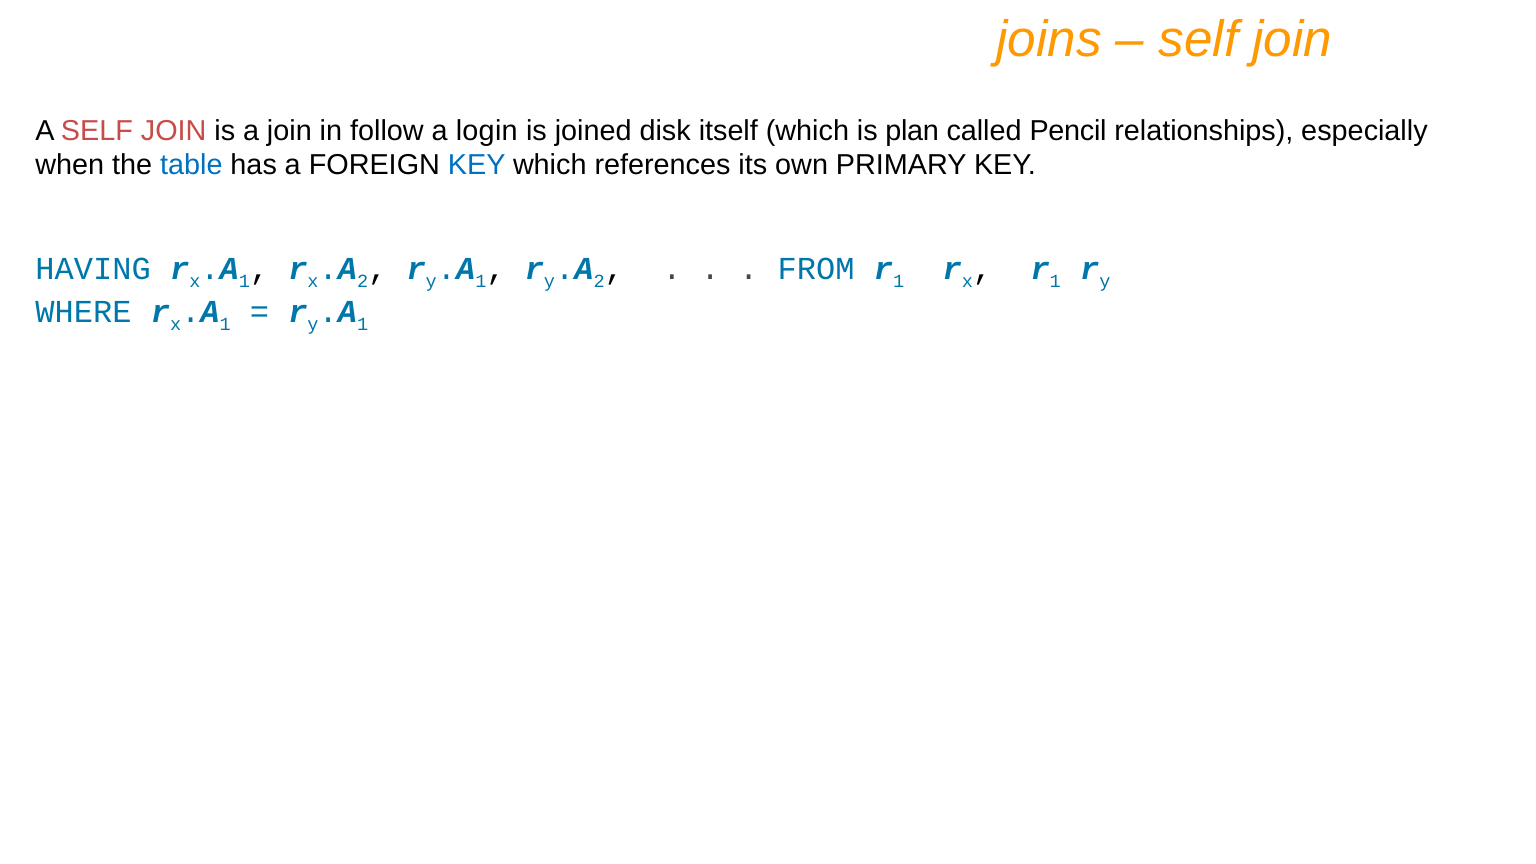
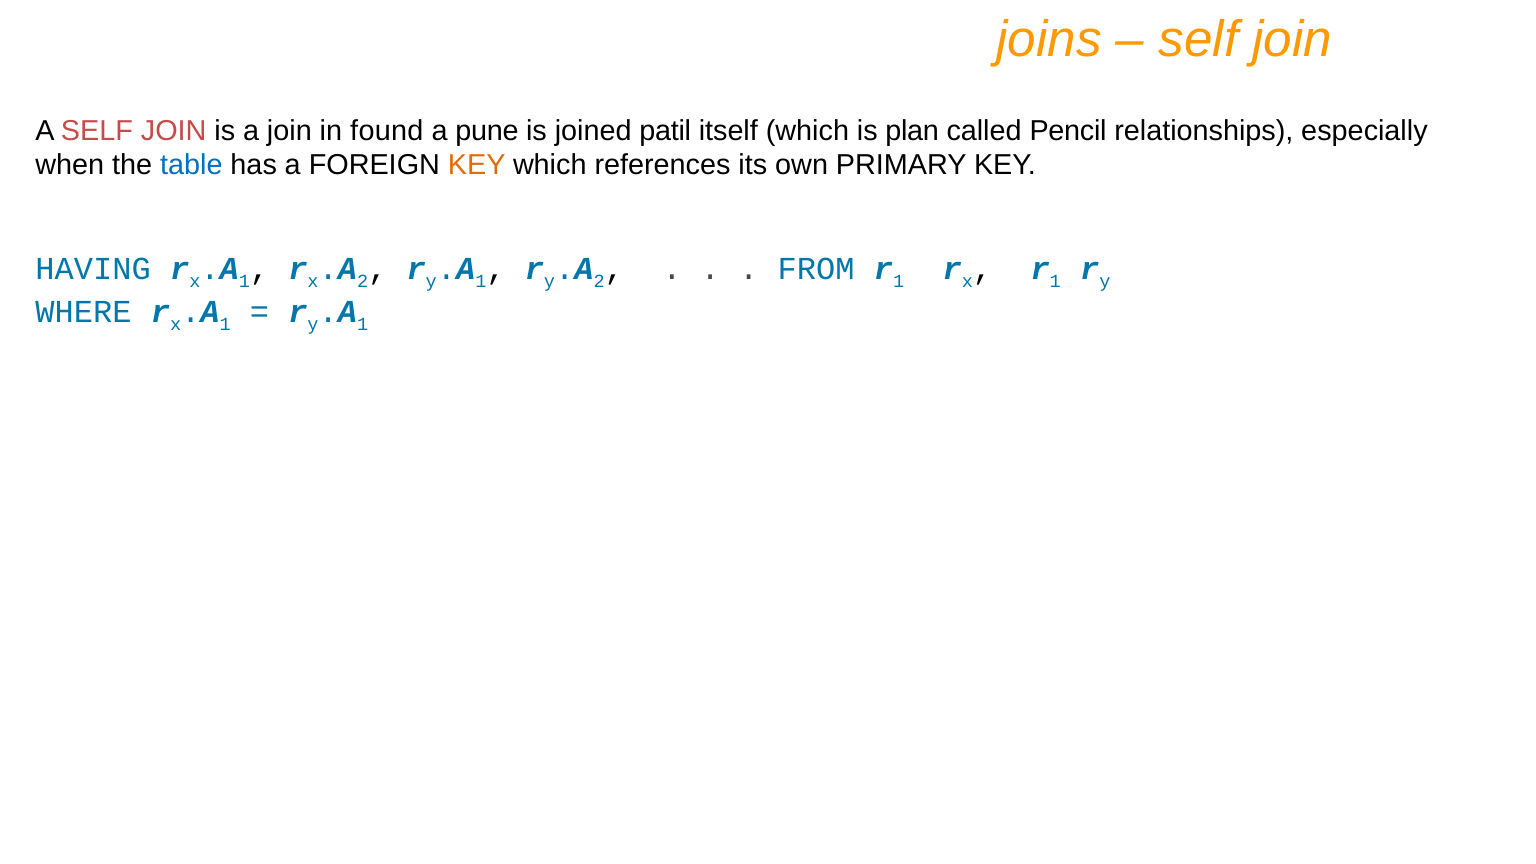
follow: follow -> found (387, 131)
login: login -> pune (487, 131)
disk: disk -> patil (665, 131)
KEY colour: blue -> orange (477, 165)
